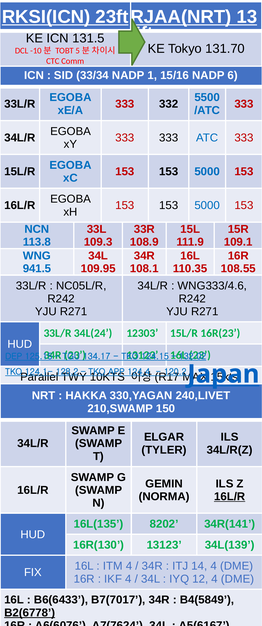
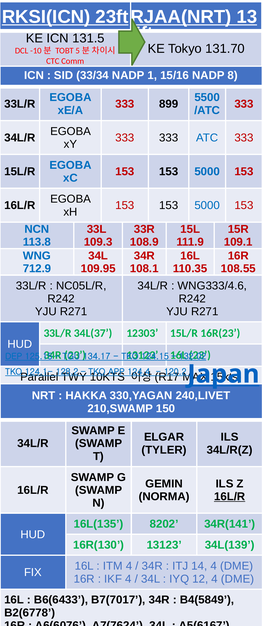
6: 6 -> 8 (233, 75)
332: 332 -> 899 (169, 104)
941.5: 941.5 -> 712.9 (37, 269)
34L(24: 34L(24 -> 34L(37 (93, 334)
B2(6778 underline: present -> none (30, 614)
